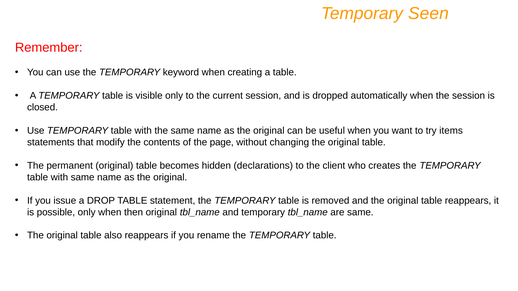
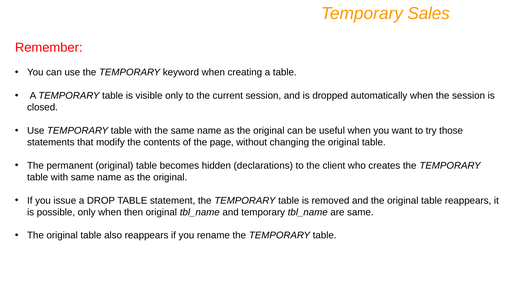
Seen: Seen -> Sales (429, 13)
items: items -> those (451, 131)
